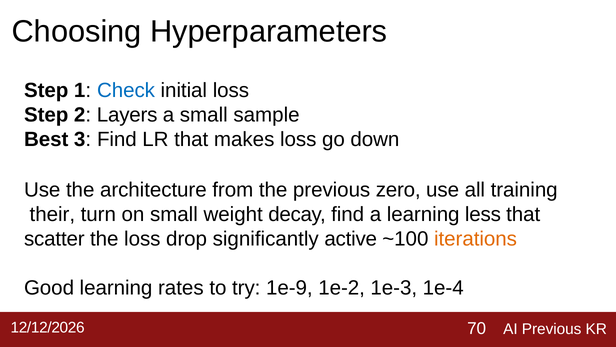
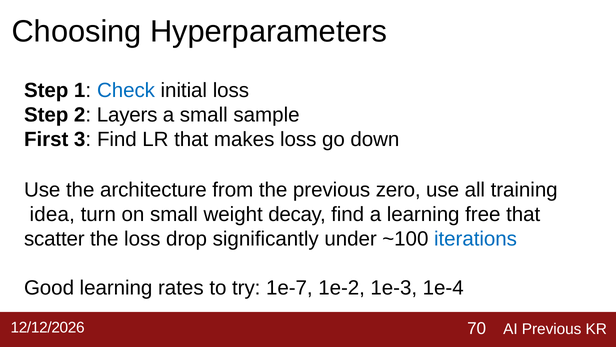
Best: Best -> First (46, 139)
their: their -> idea (52, 214)
less: less -> free (483, 214)
active: active -> under (351, 239)
iterations colour: orange -> blue (475, 239)
1e-9: 1e-9 -> 1e-7 (289, 288)
